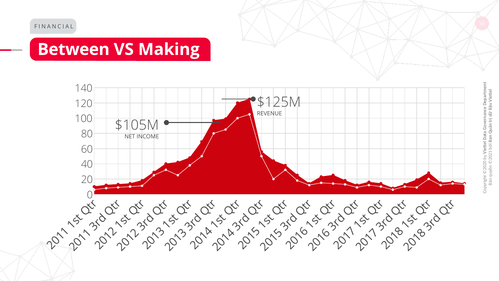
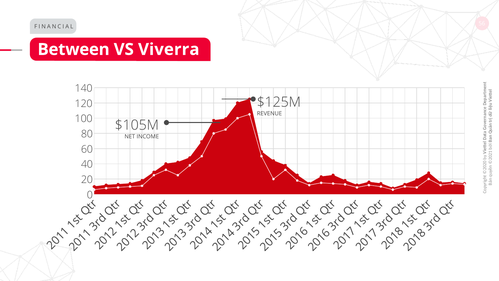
Making: Making -> Viverra (169, 49)
